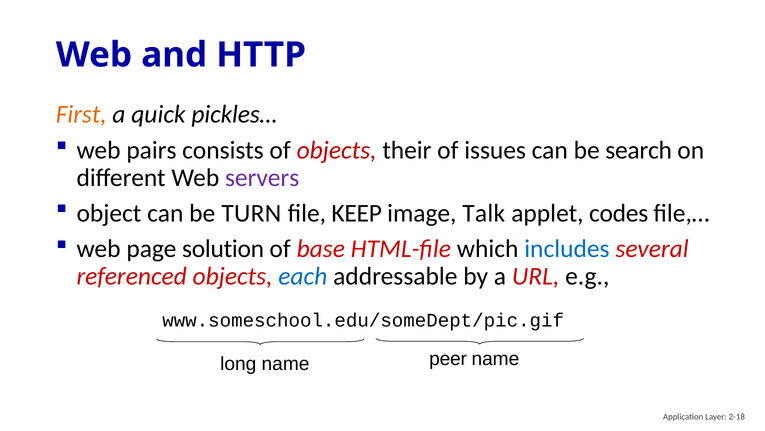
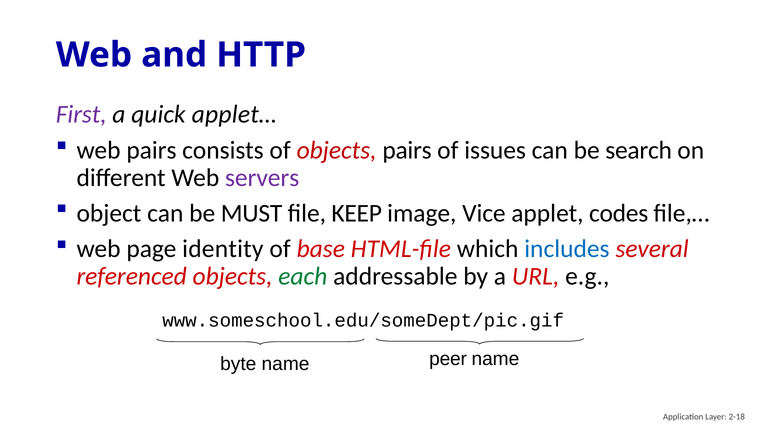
First colour: orange -> purple (81, 114)
pickles…: pickles… -> applet… (234, 114)
objects their: their -> pairs (407, 150)
TURN: TURN -> MUST (252, 213)
Talk: Talk -> Vice (484, 213)
solution: solution -> identity (223, 248)
each colour: blue -> green (303, 276)
long: long -> byte (238, 363)
